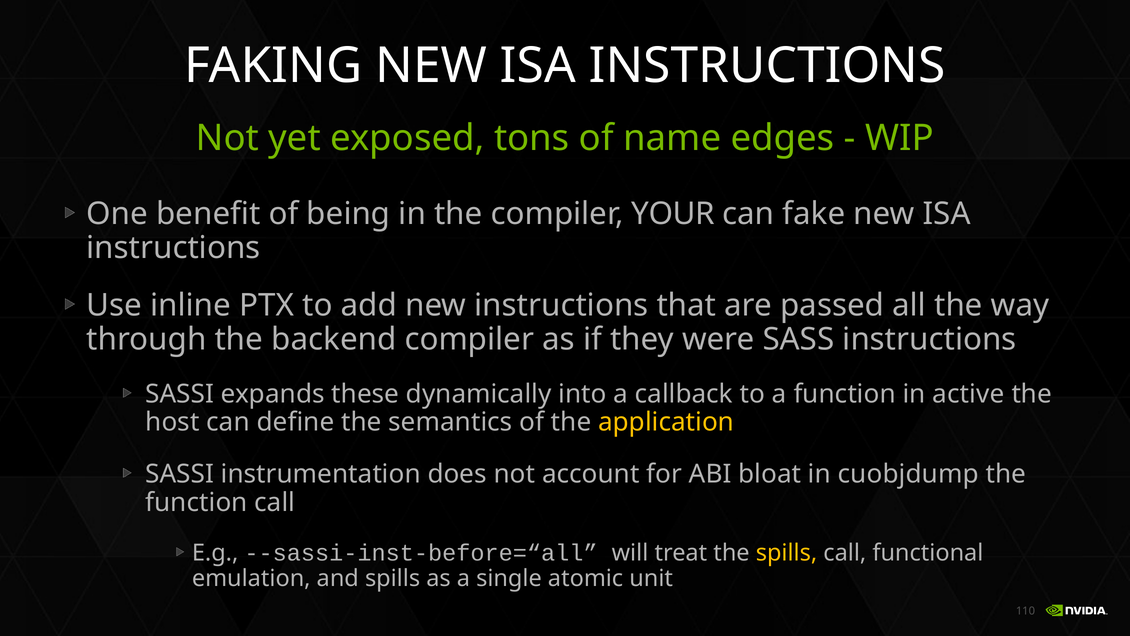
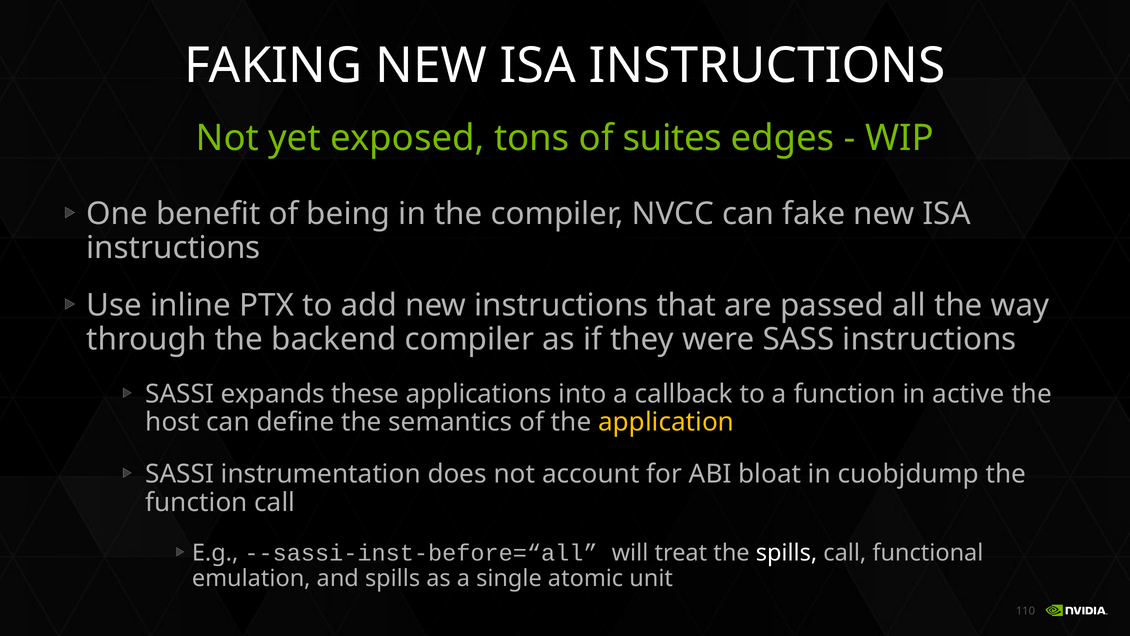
name: name -> suites (672, 138)
YOUR: YOUR -> NVCC (673, 214)
dynamically: dynamically -> applications (479, 394)
spills colour: yellow -> white (786, 553)
